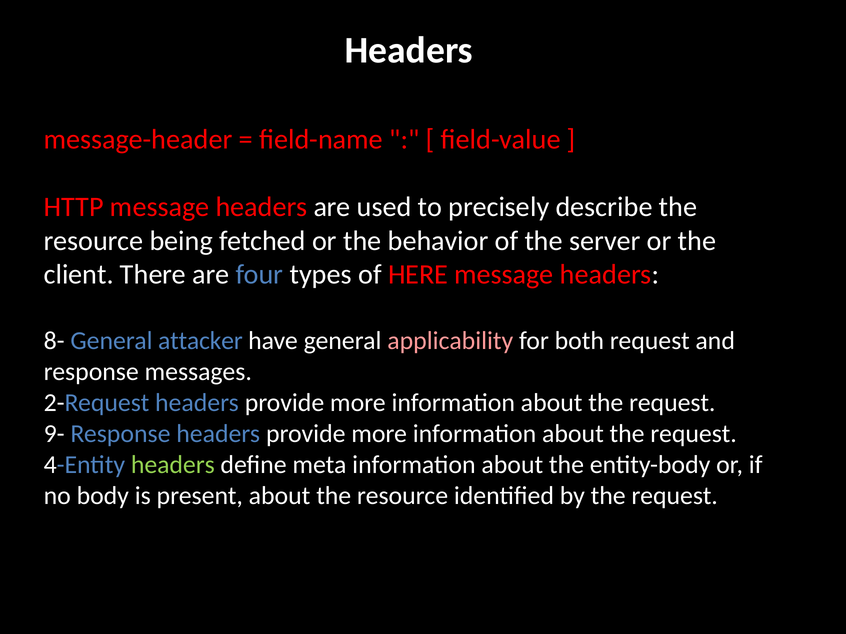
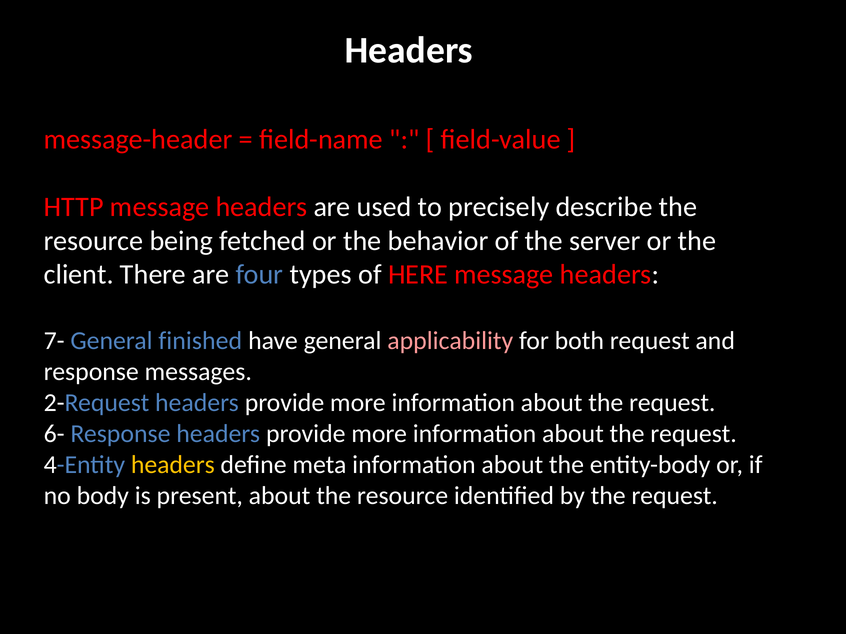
8-: 8- -> 7- (54, 341)
attacker: attacker -> finished (200, 341)
9-: 9- -> 6- (54, 434)
headers colour: light green -> yellow (173, 465)
